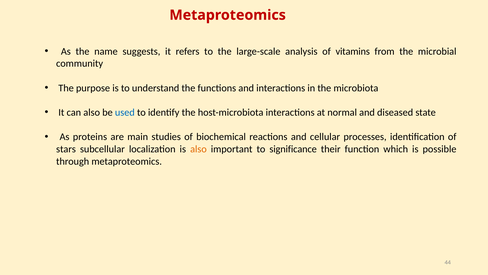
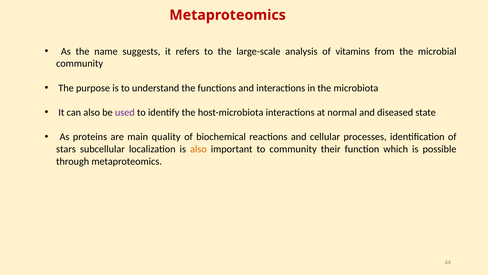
used colour: blue -> purple (125, 112)
studies: studies -> quality (166, 137)
to significance: significance -> community (293, 149)
